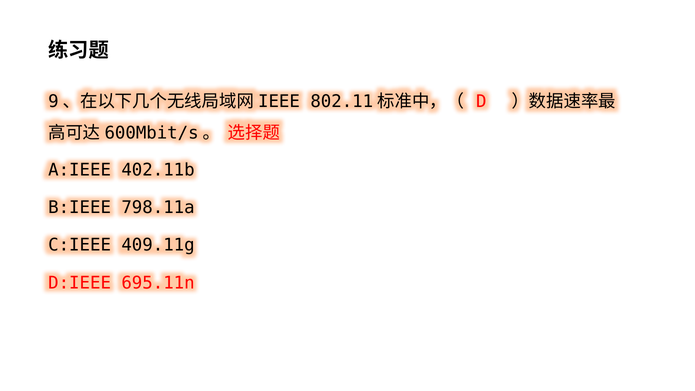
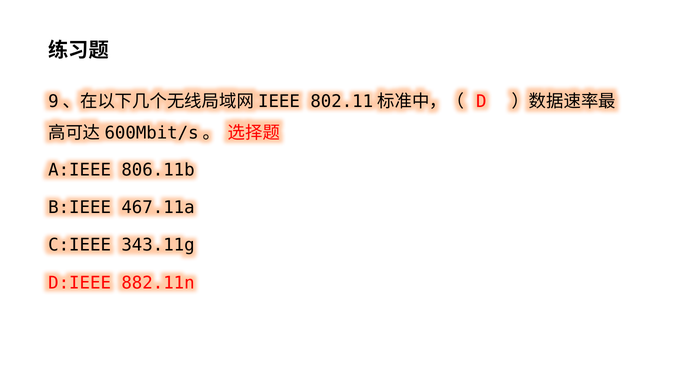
402.11b: 402.11b -> 806.11b (158, 170)
798.11a: 798.11a -> 467.11a (158, 208)
409.11g: 409.11g -> 343.11g (158, 245)
695.11n: 695.11n -> 882.11n (158, 283)
